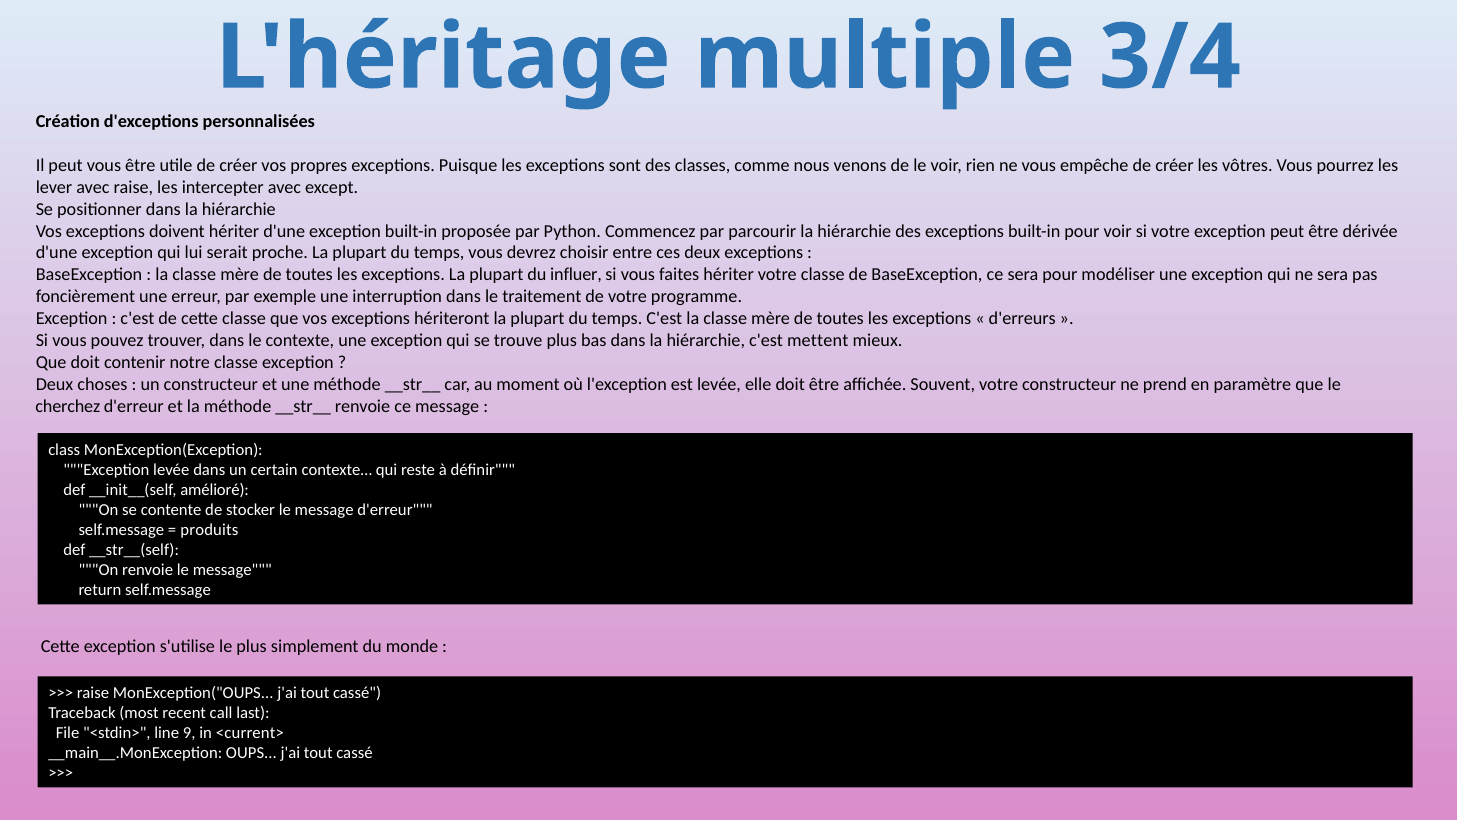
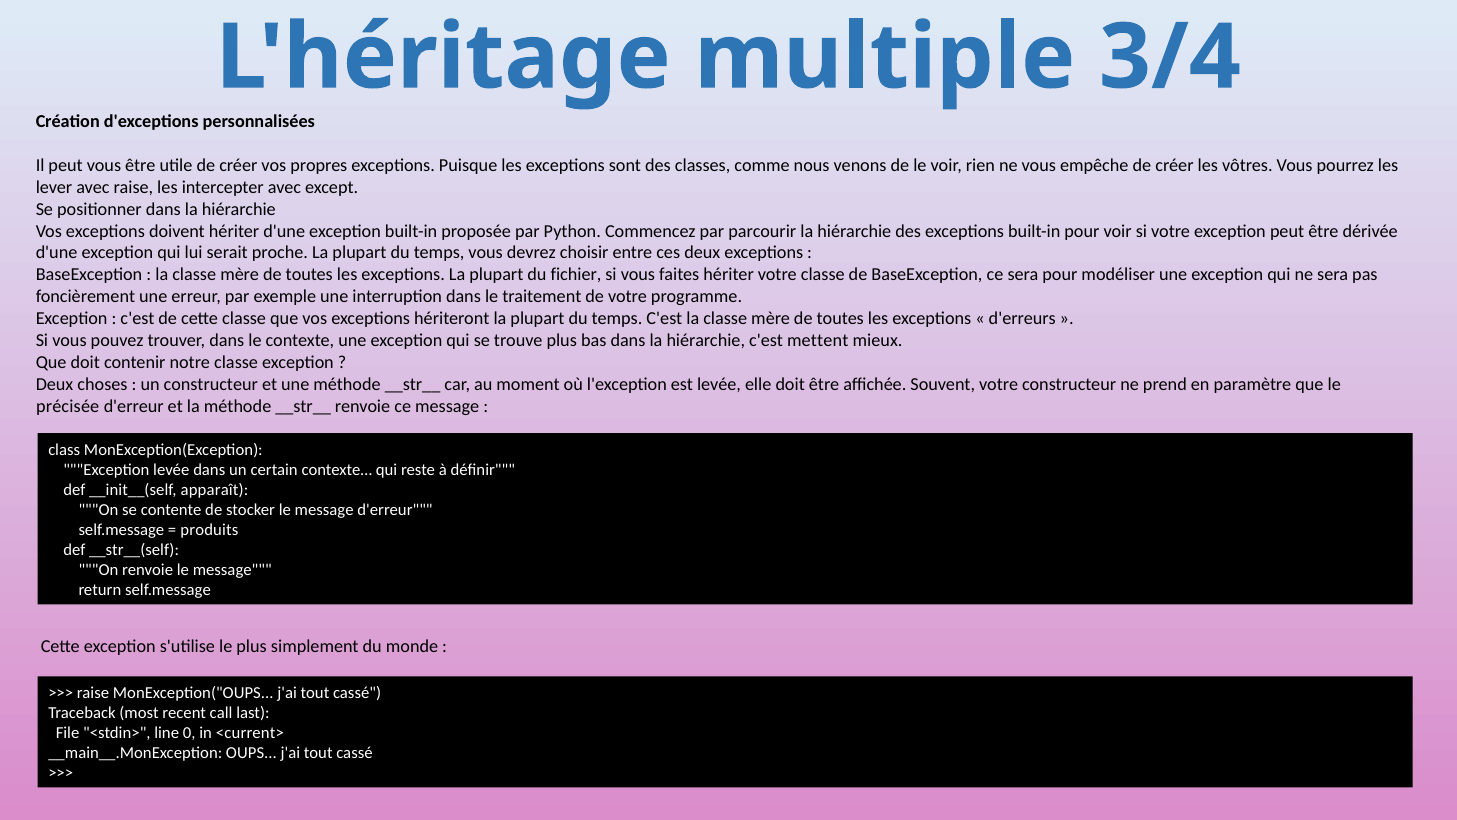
influer: influer -> fichier (576, 275)
cherchez: cherchez -> précisée (68, 406)
amélioré: amélioré -> apparaît (214, 490)
9: 9 -> 0 (189, 733)
